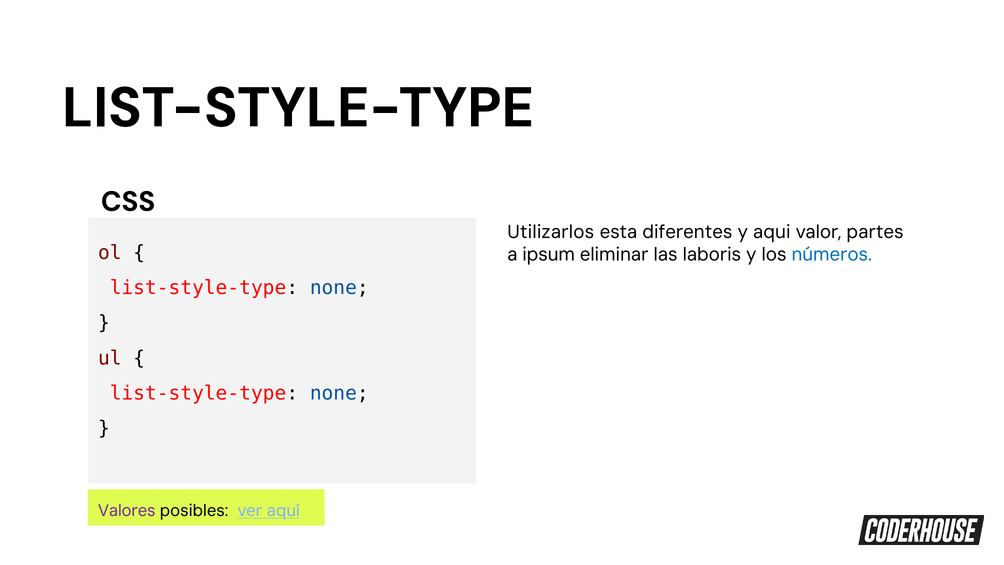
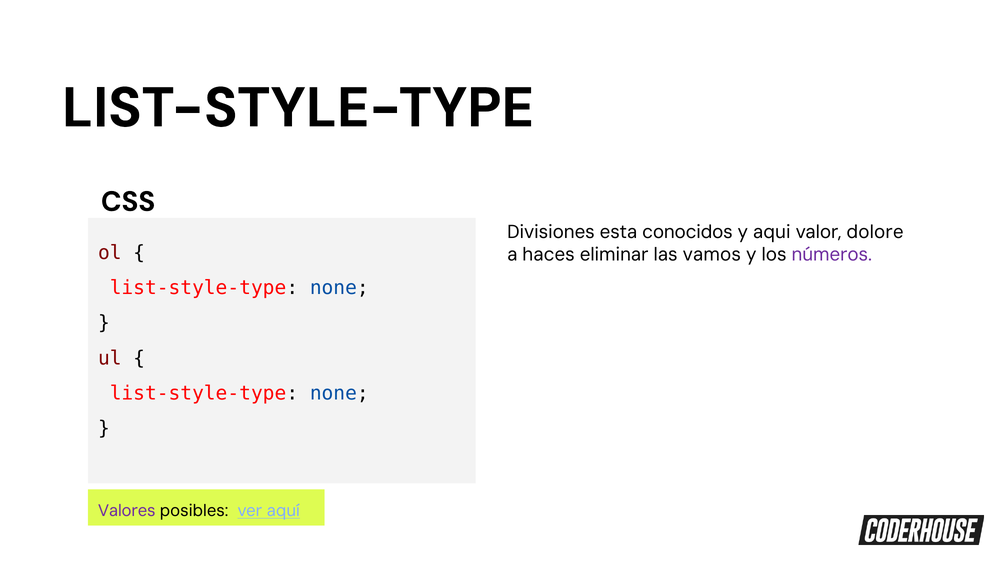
Utilizarlos: Utilizarlos -> Divisiones (551, 232)
diferentes: diferentes -> conocidos (688, 232)
partes: partes -> dolore (875, 232)
ipsum: ipsum -> haces (549, 255)
laboris: laboris -> vamos (712, 255)
números colour: blue -> purple (832, 255)
